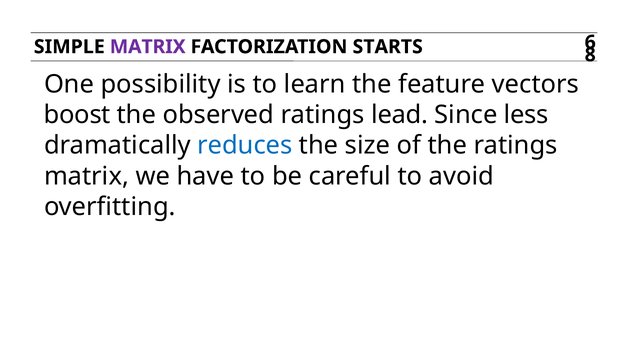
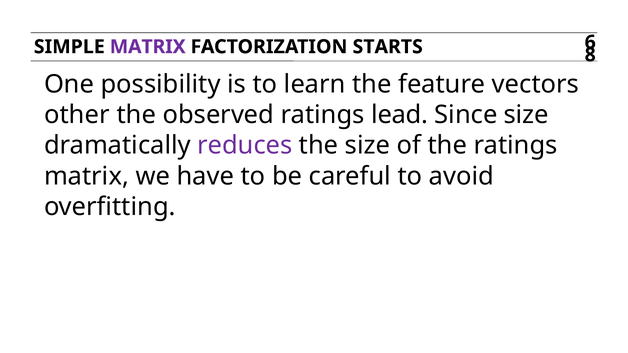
boost: boost -> other (77, 115)
Since less: less -> size (526, 115)
reduces colour: blue -> purple (245, 145)
